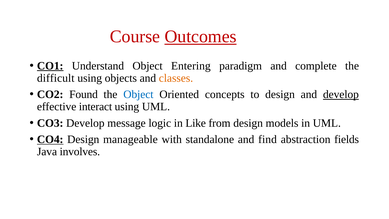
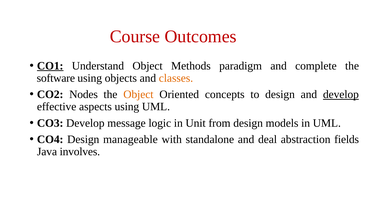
Outcomes underline: present -> none (201, 37)
Entering: Entering -> Methods (191, 66)
difficult: difficult -> software (56, 78)
Found: Found -> Nodes (84, 94)
Object colour: blue -> orange (138, 94)
interact: interact -> aspects (95, 107)
Like: Like -> Unit (196, 123)
CO4 underline: present -> none (50, 139)
find: find -> deal (268, 139)
